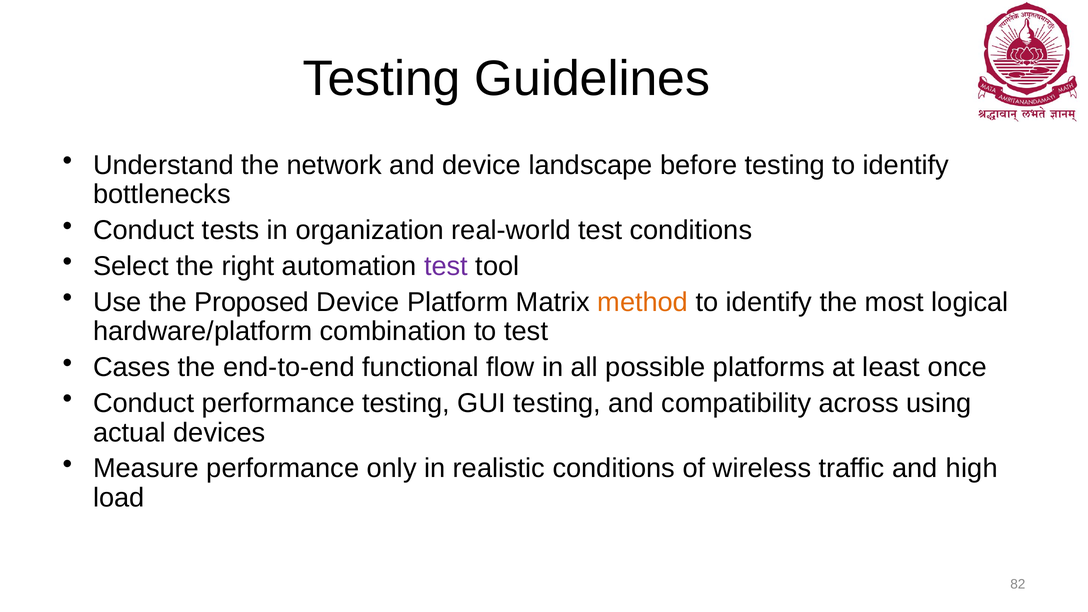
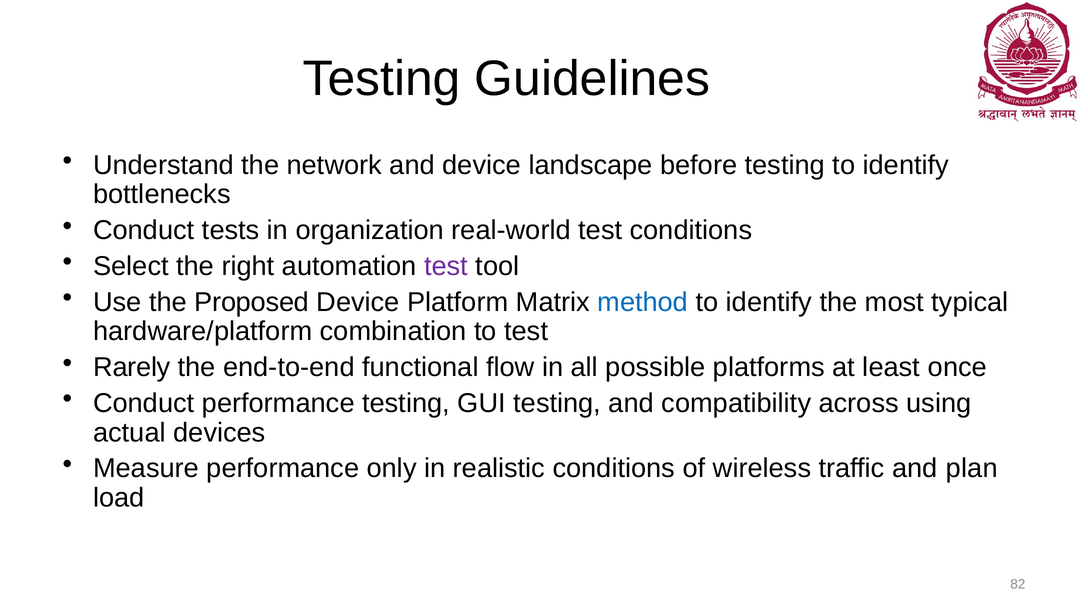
method colour: orange -> blue (643, 302)
logical: logical -> typical (970, 302)
Cases: Cases -> Rarely (132, 367)
high: high -> plan (972, 469)
